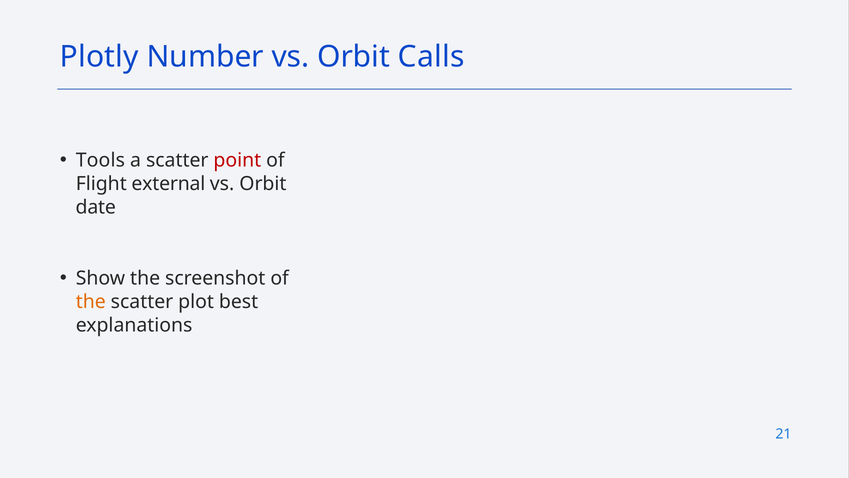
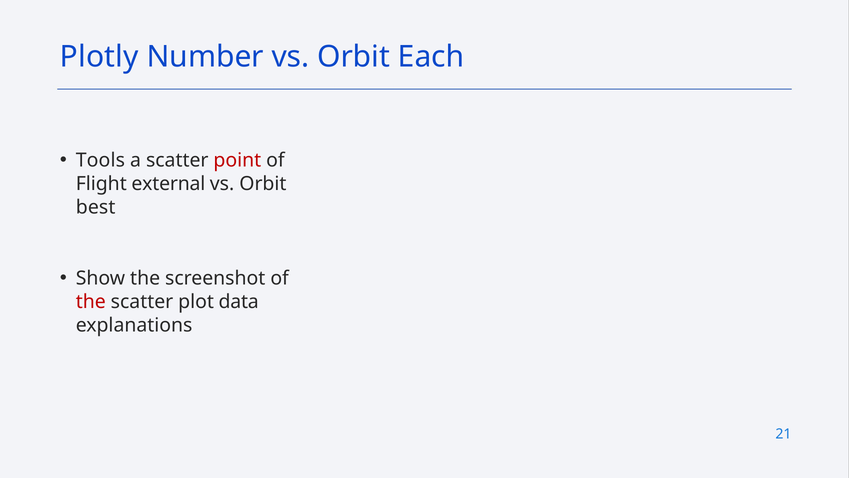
Calls: Calls -> Each (431, 57)
date: date -> best (96, 207)
the colour: orange -> red (91, 302)
best: best -> data (239, 302)
